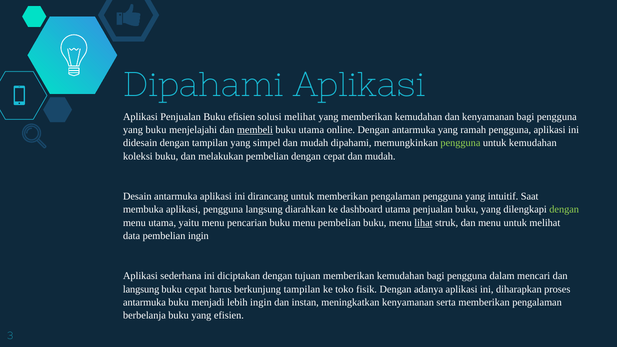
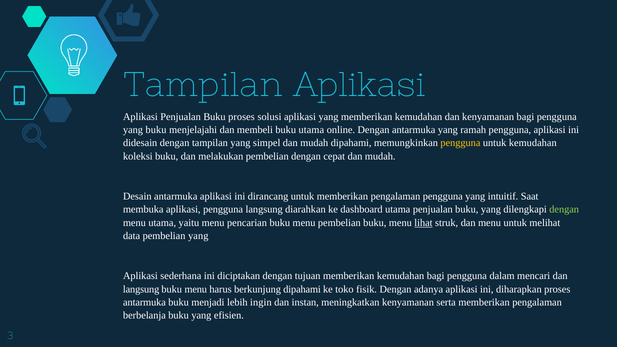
Dipahami: Dipahami -> Tampilan (203, 85)
Buku efisien: efisien -> proses (242, 117)
solusi melihat: melihat -> aplikasi (300, 117)
membeli underline: present -> none (255, 130)
pengguna colour: light green -> yellow (460, 143)
pembelian ingin: ingin -> yang (198, 236)
cepat: cepat -> menu (196, 289)
berkunjung tampilan: tampilan -> dipahami (302, 289)
